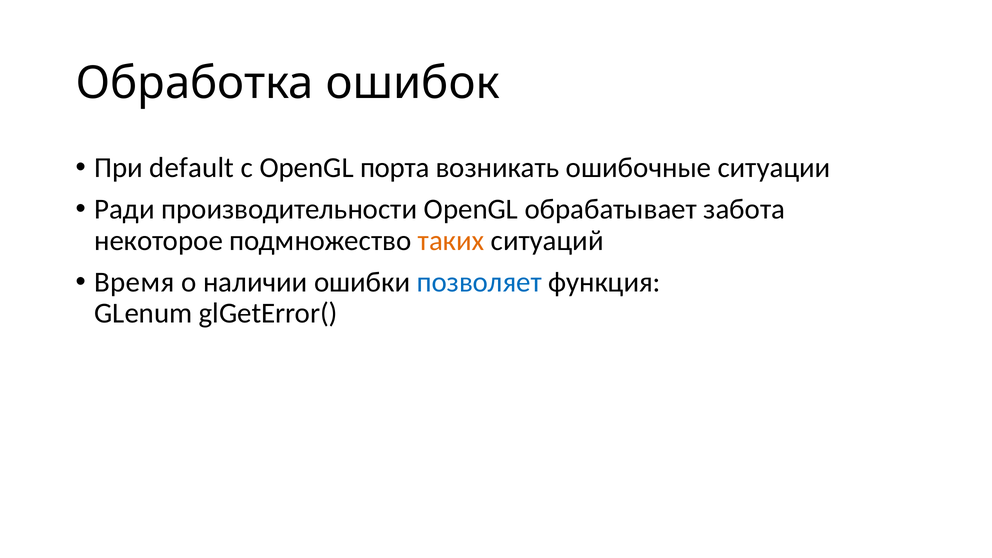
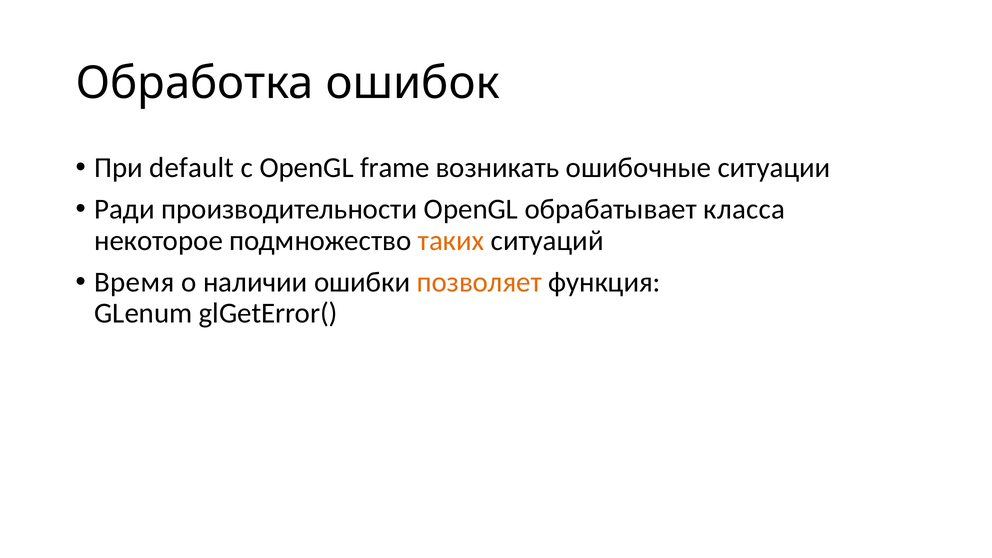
порта: порта -> frame (395, 168)
забота: забота -> класса (744, 209)
позволяет colour: blue -> orange (479, 282)
